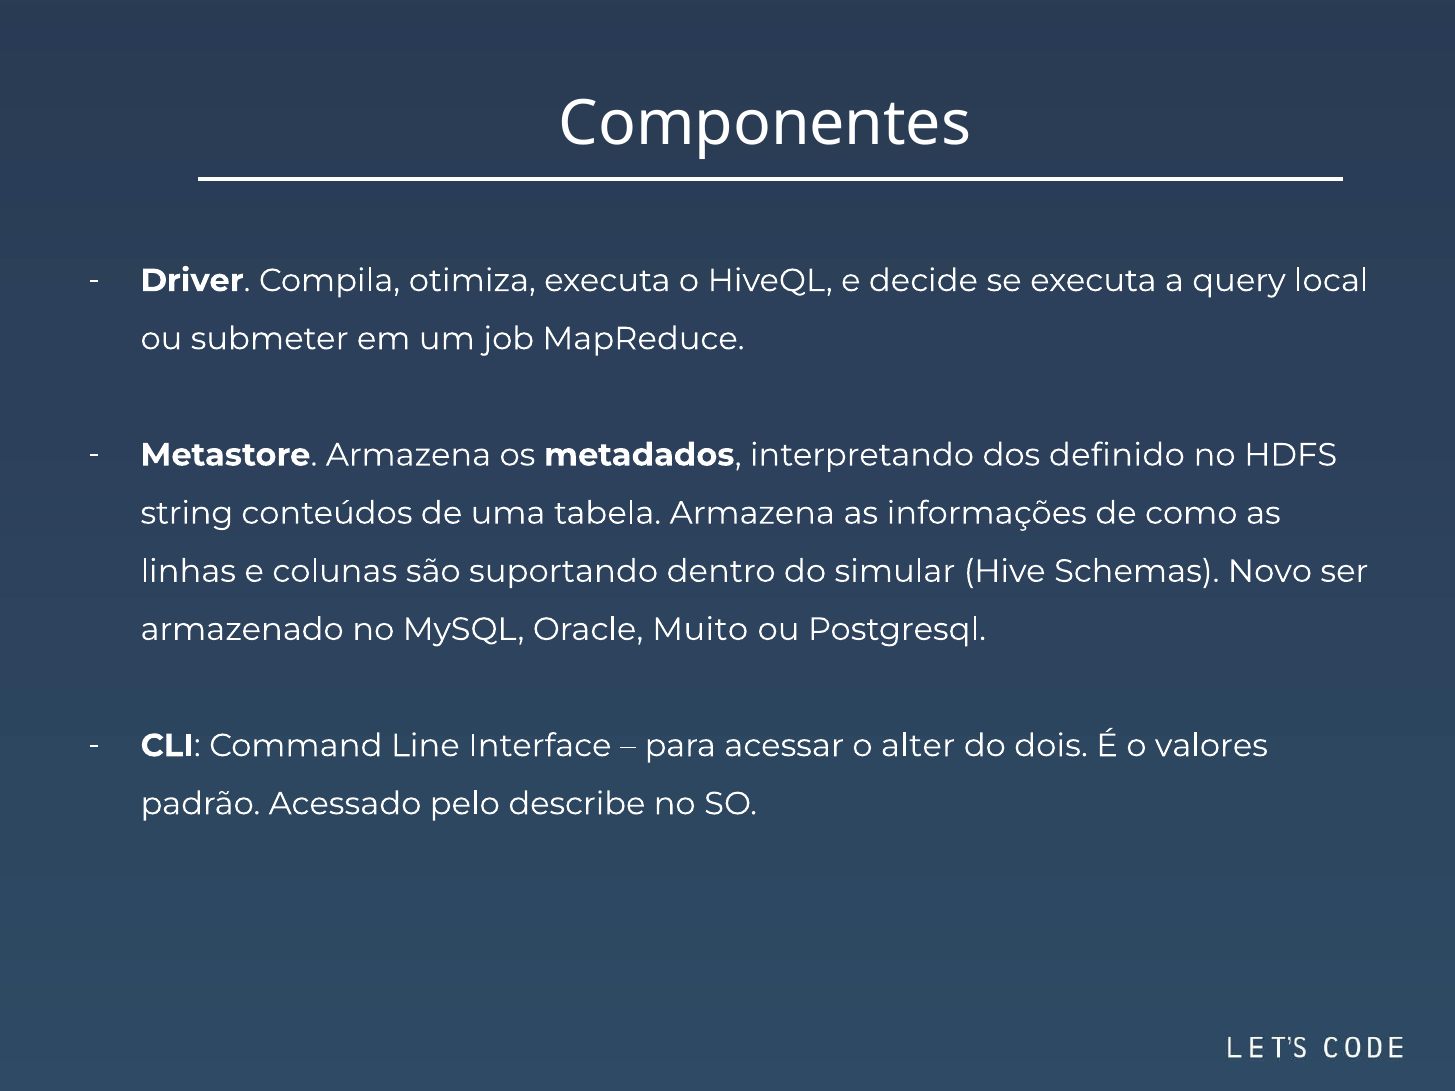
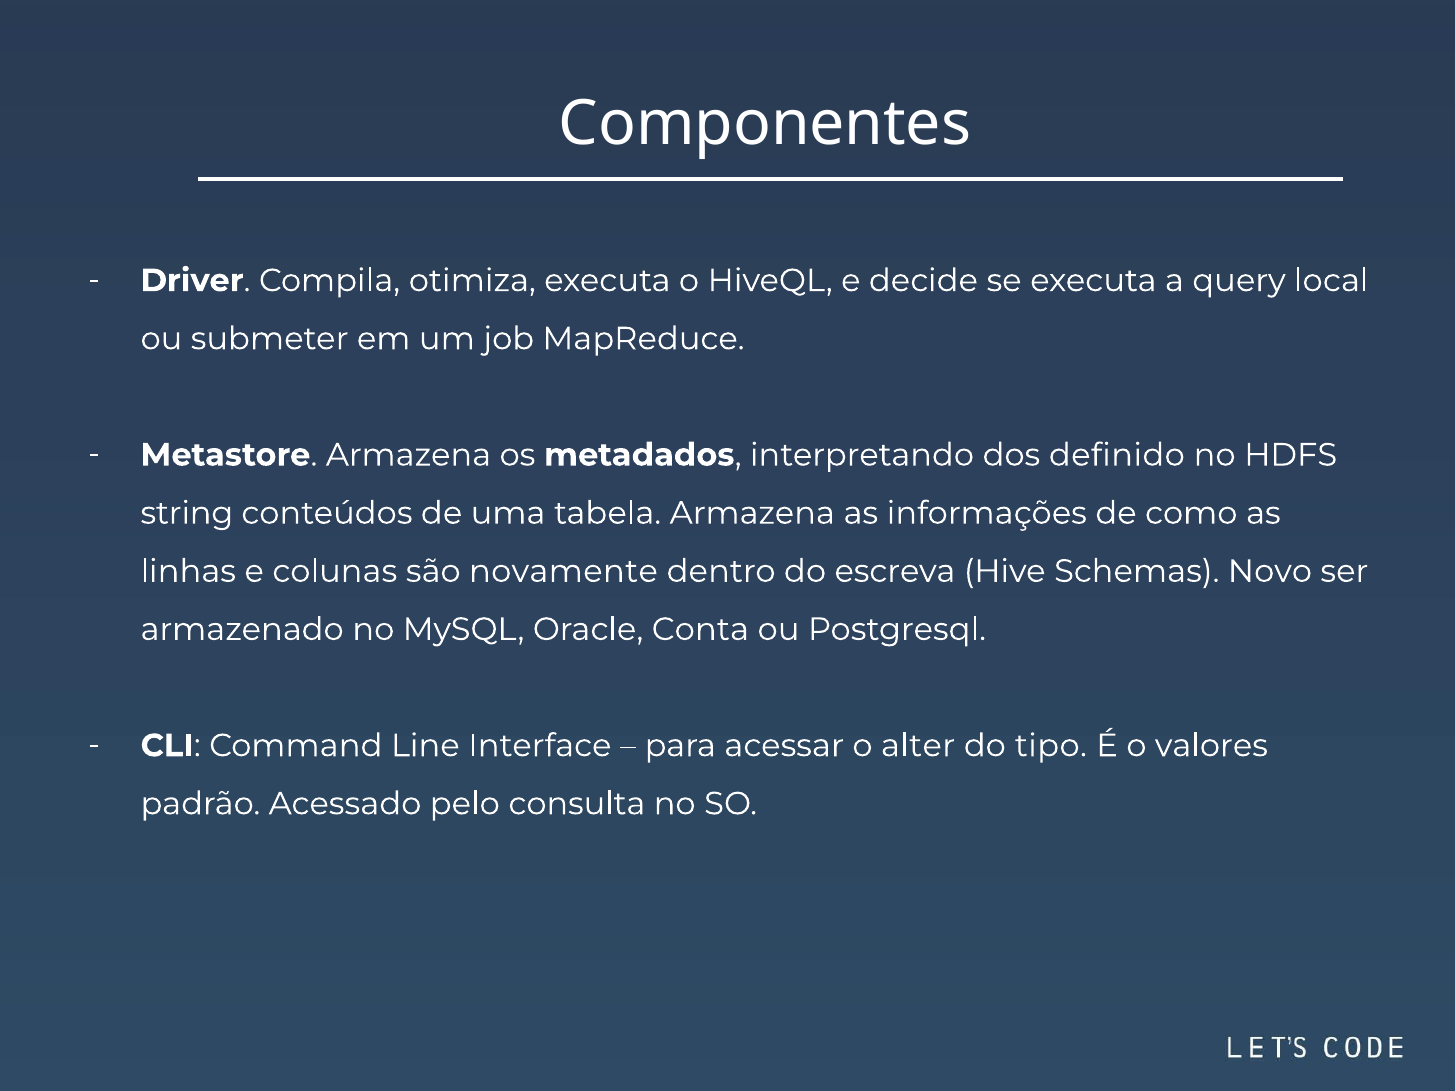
suportando: suportando -> novamente (563, 571)
simular: simular -> escreva (895, 571)
Muito: Muito -> Conta (700, 629)
dois: dois -> tipo (1051, 746)
describe: describe -> consulta (577, 804)
